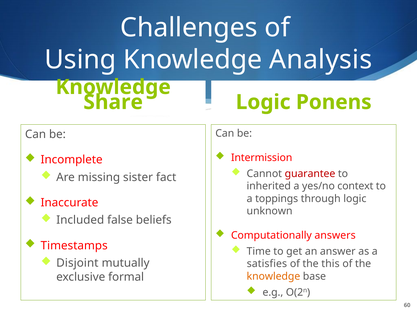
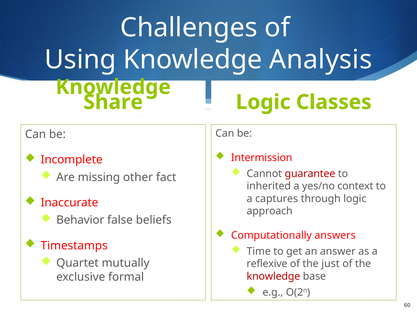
Ponens: Ponens -> Classes (334, 102)
sister: sister -> other (138, 177)
toppings: toppings -> captures (277, 199)
unknown: unknown -> approach (270, 211)
Included: Included -> Behavior (80, 220)
Disjoint: Disjoint -> Quartet (77, 263)
satisfies: satisfies -> reflexive (267, 264)
this: this -> just (331, 264)
knowledge colour: orange -> red (273, 276)
